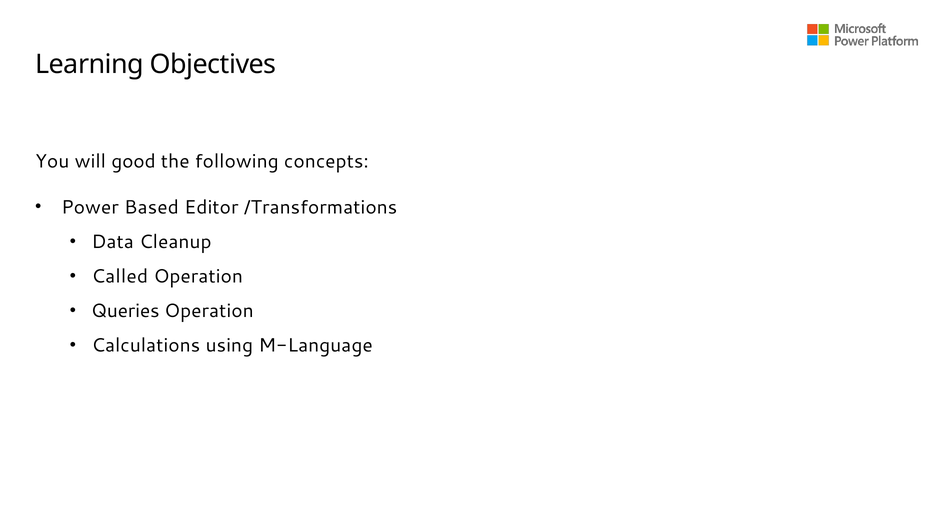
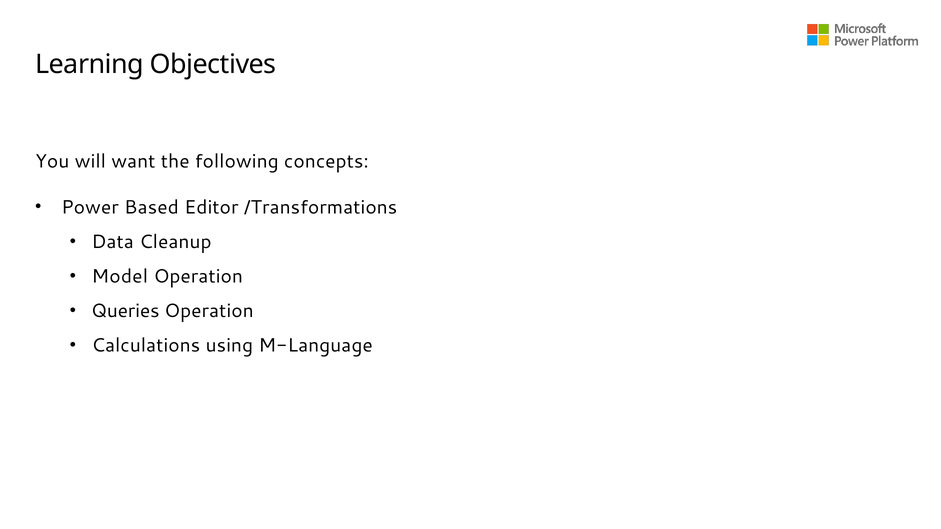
good: good -> want (133, 161)
Called: Called -> Model (120, 277)
